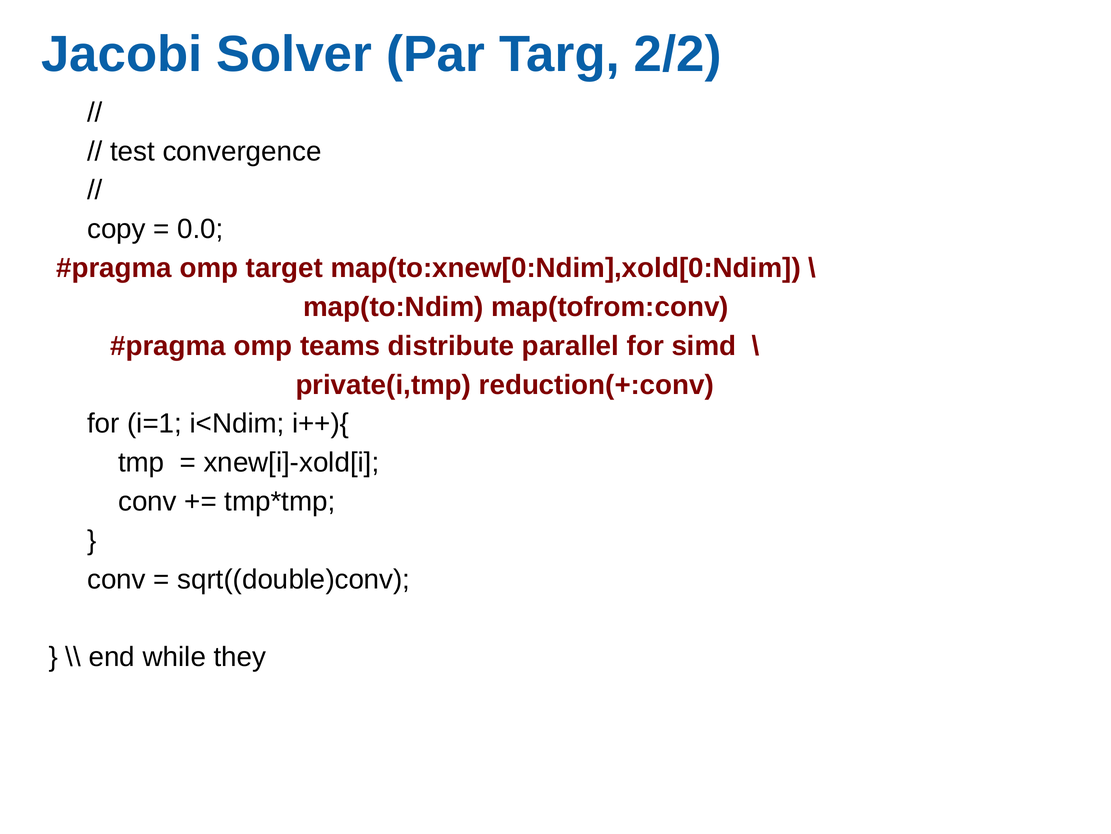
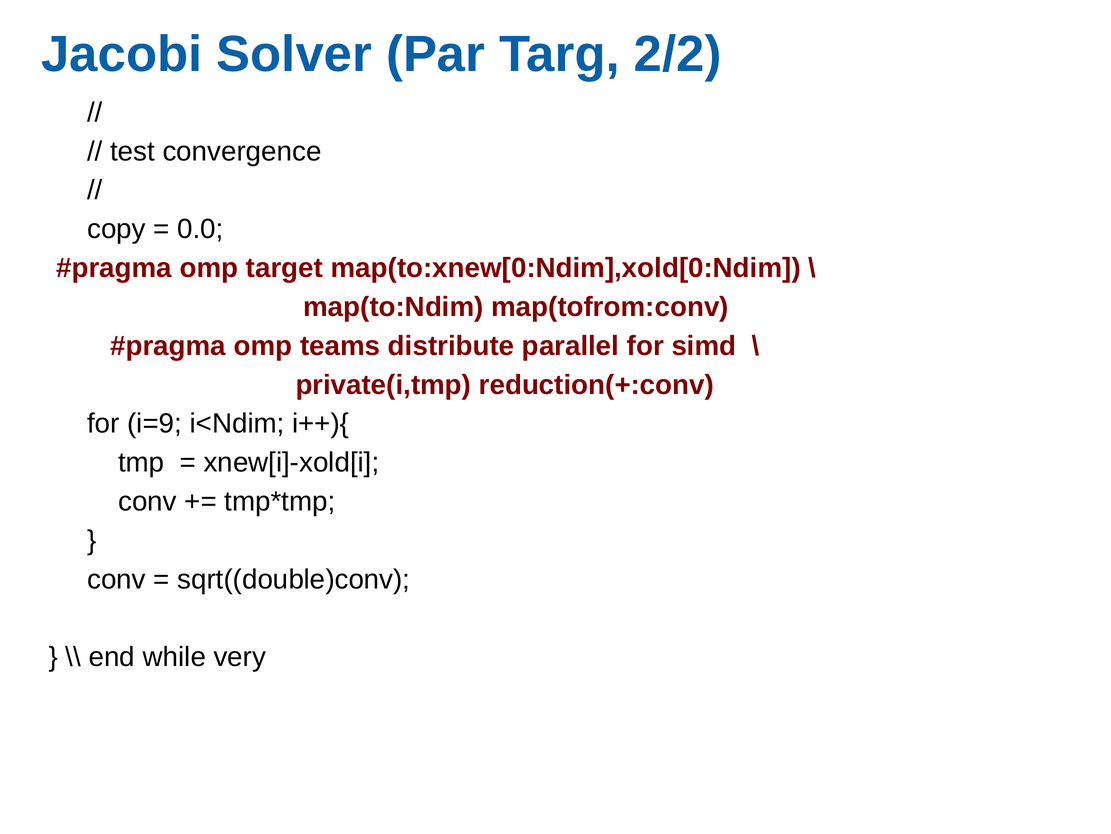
i=1: i=1 -> i=9 (155, 423)
they: they -> very (240, 657)
